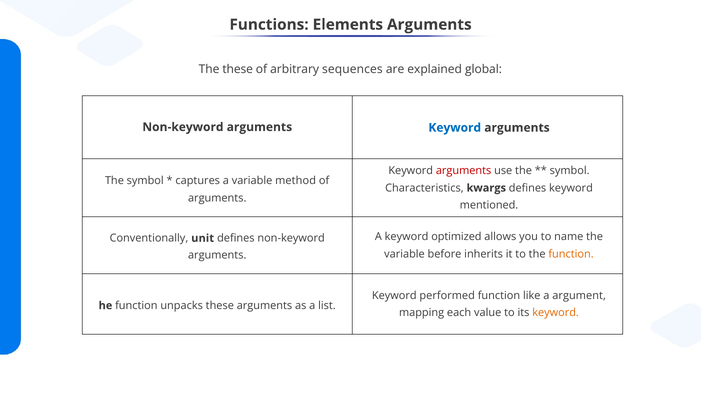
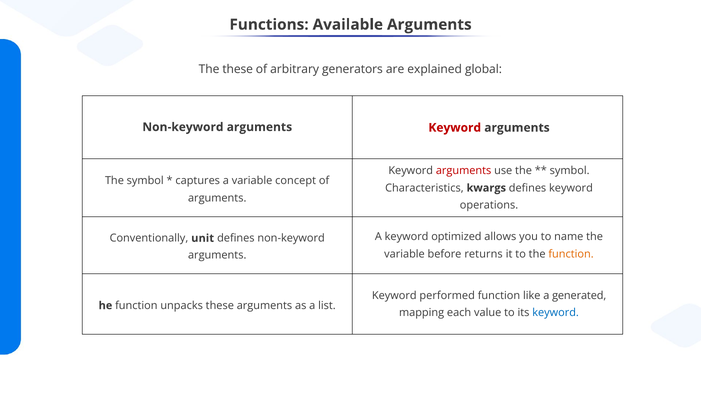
Elements: Elements -> Available (348, 25)
sequences: sequences -> generators (352, 69)
Keyword colour: blue -> red (455, 128)
method: method -> concept (296, 181)
mentioned: mentioned -> operations (489, 205)
inherits: inherits -> returns (484, 254)
argument: argument -> generated (579, 296)
keyword colour: orange -> blue (556, 313)
